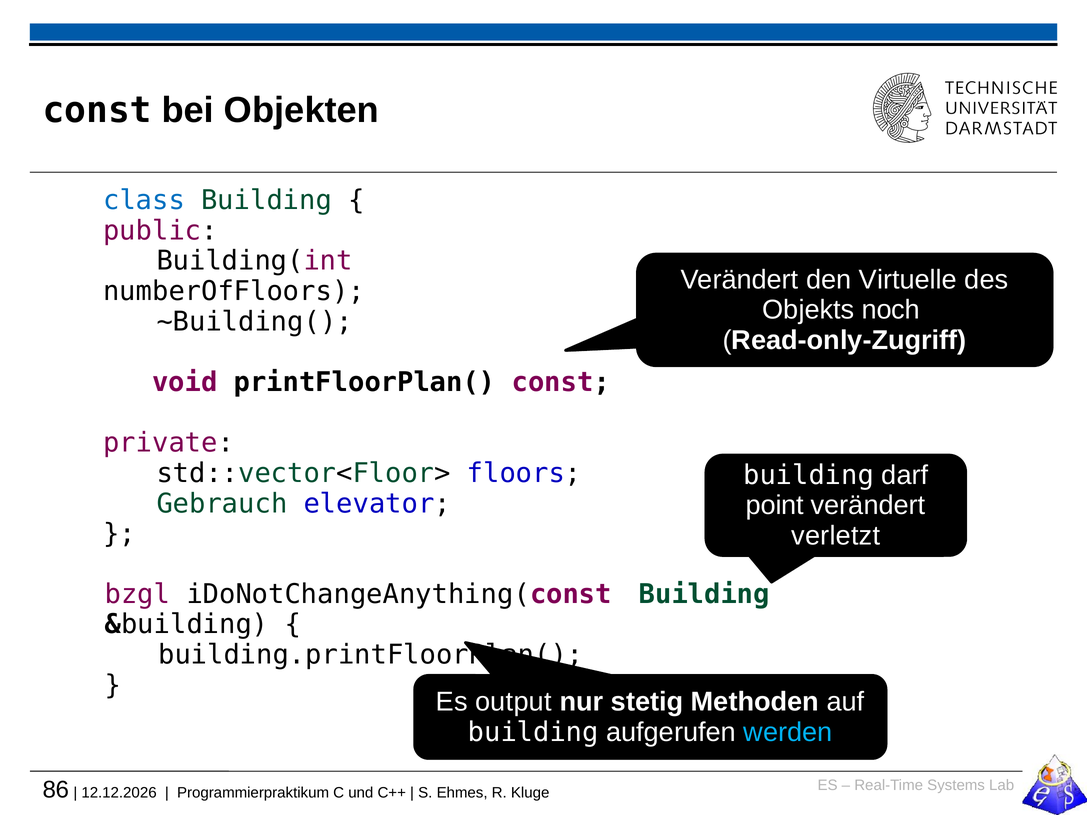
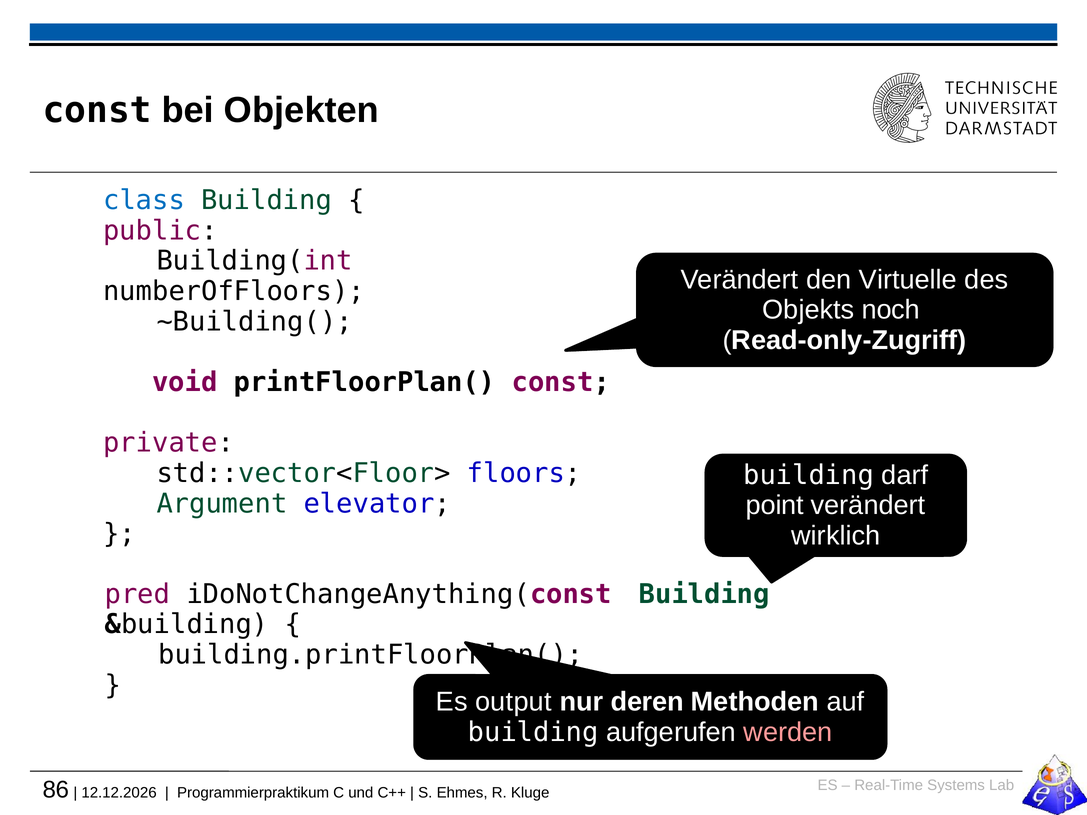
Gebrauch: Gebrauch -> Argument (222, 504)
verletzt: verletzt -> wirklich (836, 536)
bzgl: bzgl -> pred (138, 594)
stetig: stetig -> deren (647, 702)
werden colour: light blue -> pink (788, 732)
